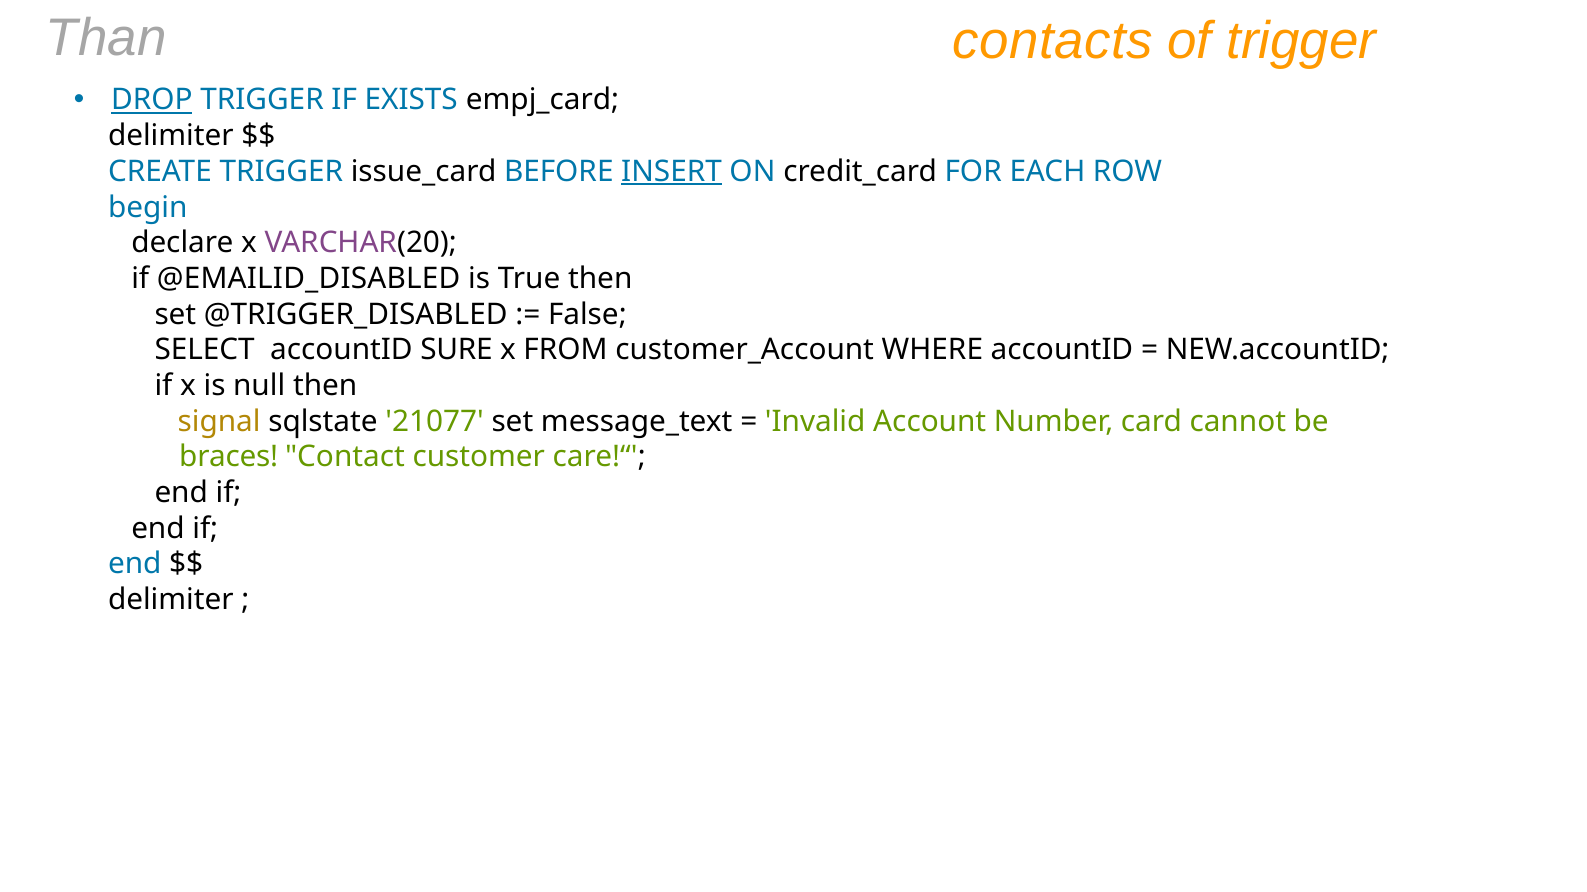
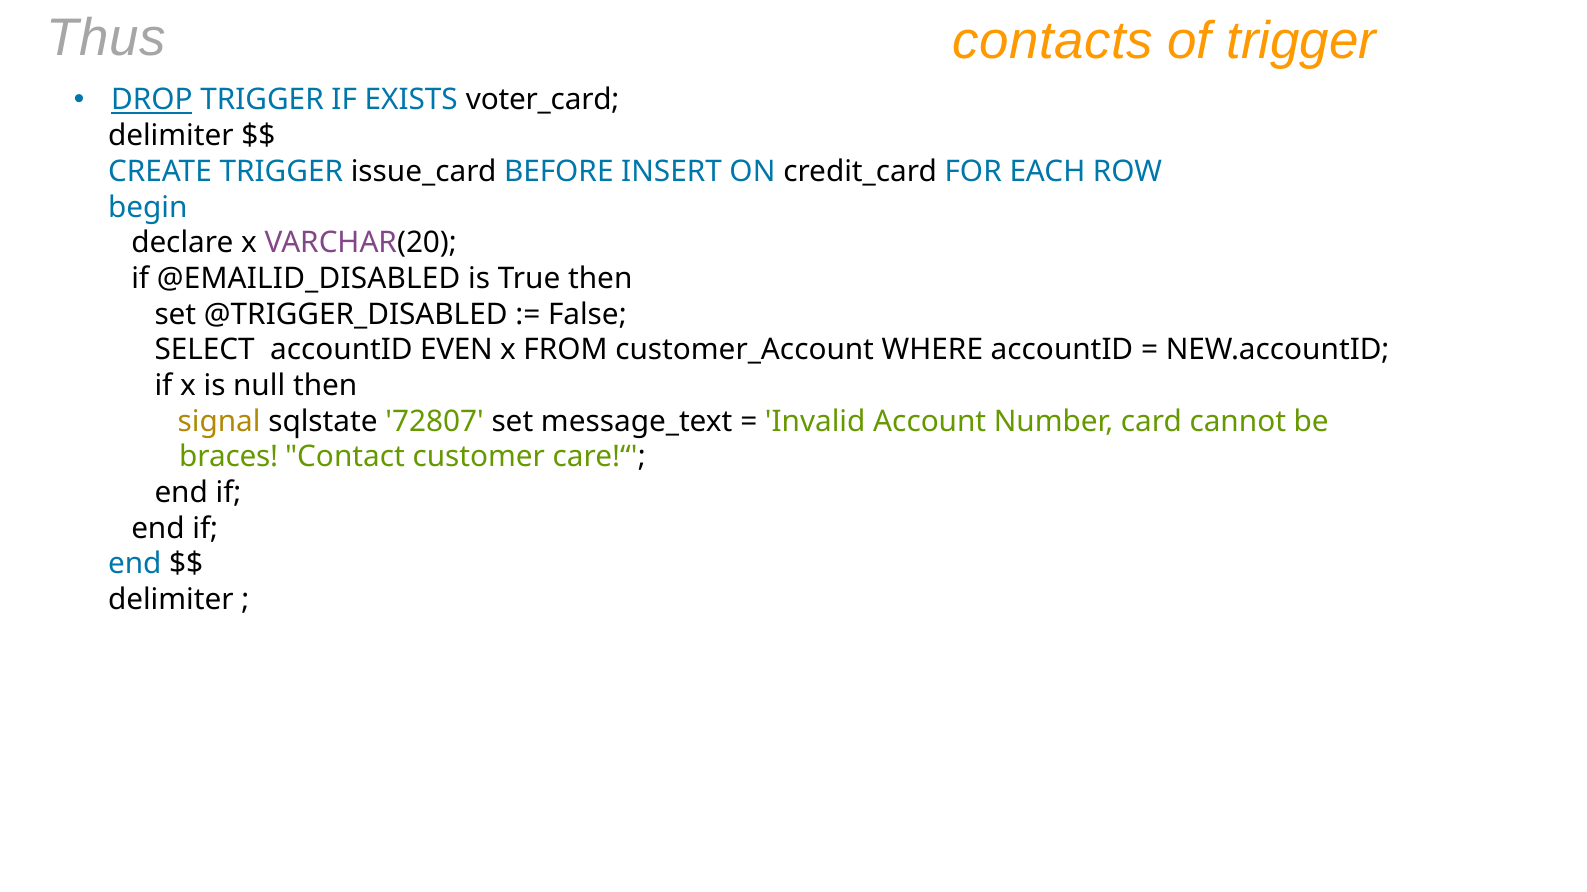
Than: Than -> Thus (106, 38)
empj_card: empj_card -> voter_card (543, 100)
INSERT underline: present -> none (672, 172)
SURE: SURE -> EVEN (456, 350)
21077: 21077 -> 72807 (435, 422)
